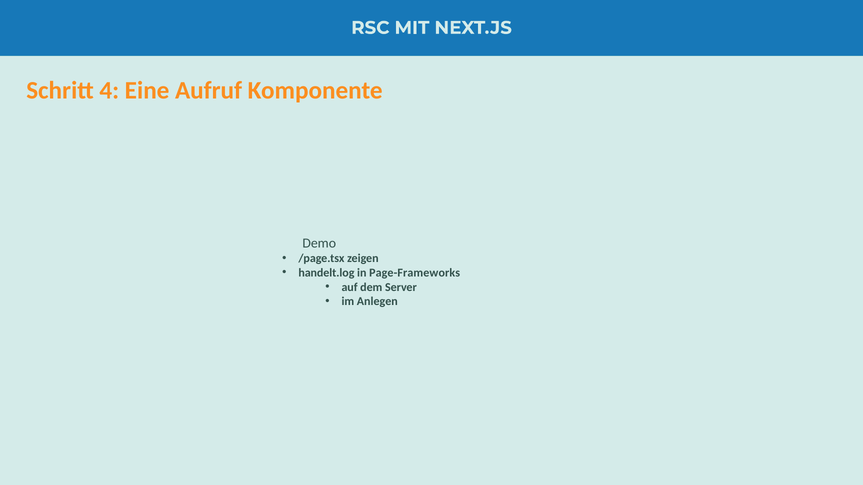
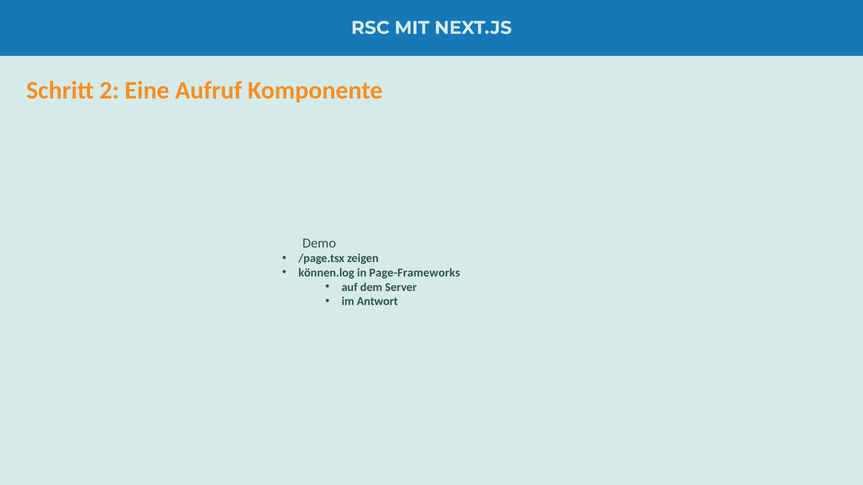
4: 4 -> 2 (109, 90)
handelt.log: handelt.log -> können.log (326, 273)
Anlegen: Anlegen -> Antwort (377, 302)
